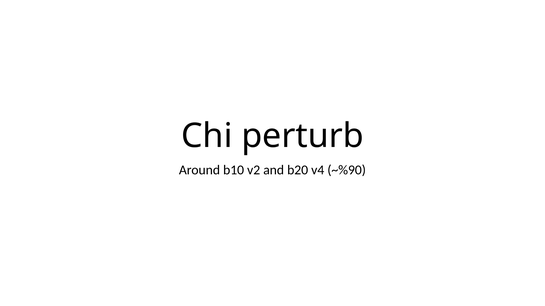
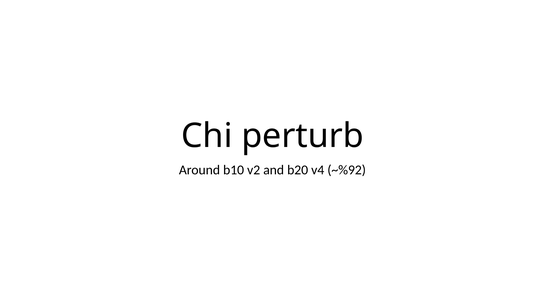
~%90: ~%90 -> ~%92 (347, 170)
